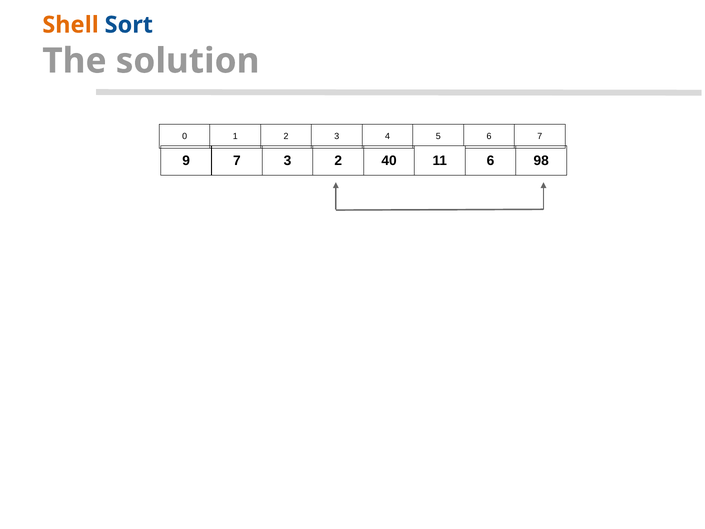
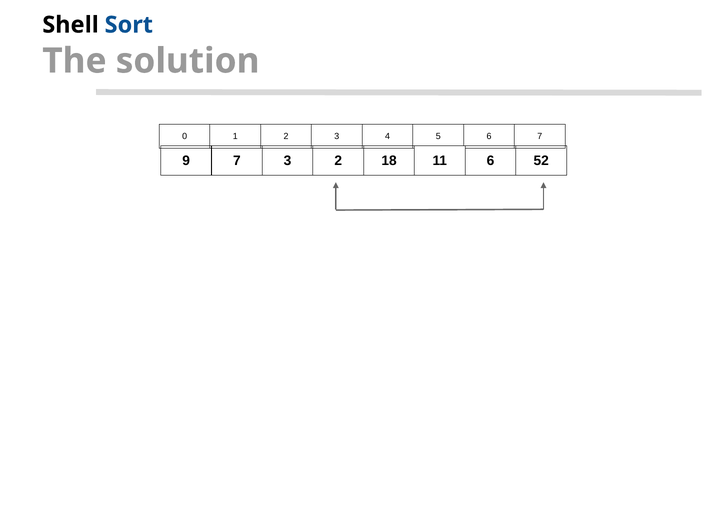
Shell colour: orange -> black (70, 25)
40: 40 -> 18 (389, 161)
98: 98 -> 52 (541, 161)
